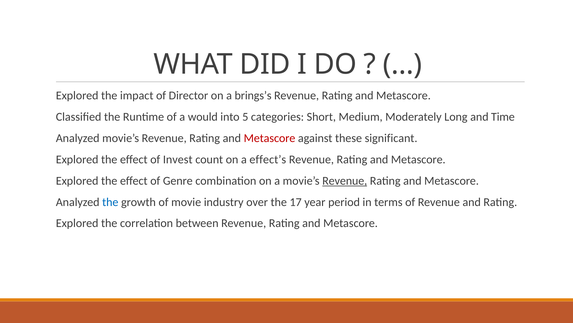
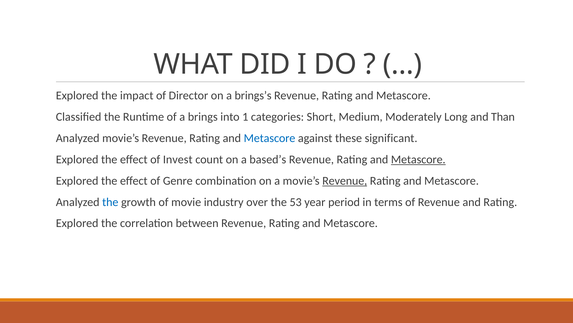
would: would -> brings (203, 117)
5: 5 -> 1 (245, 117)
Time: Time -> Than (503, 117)
Metascore colour: red -> blue (270, 138)
effect’s: effect’s -> based’s (268, 159)
Metascore underline: none -> present (418, 159)
17: 17 -> 53 (296, 202)
